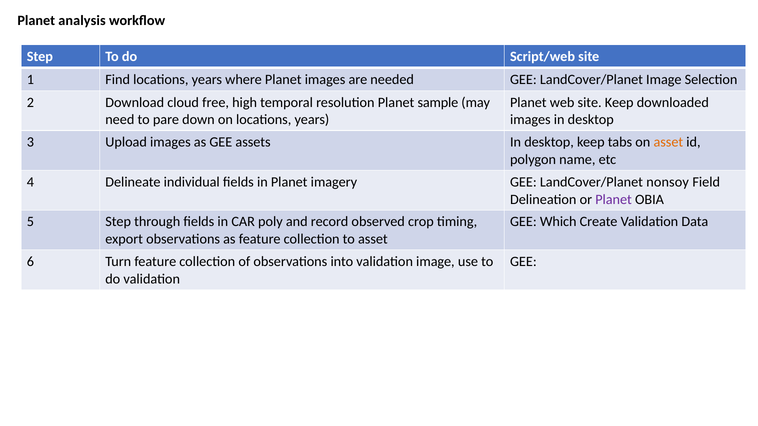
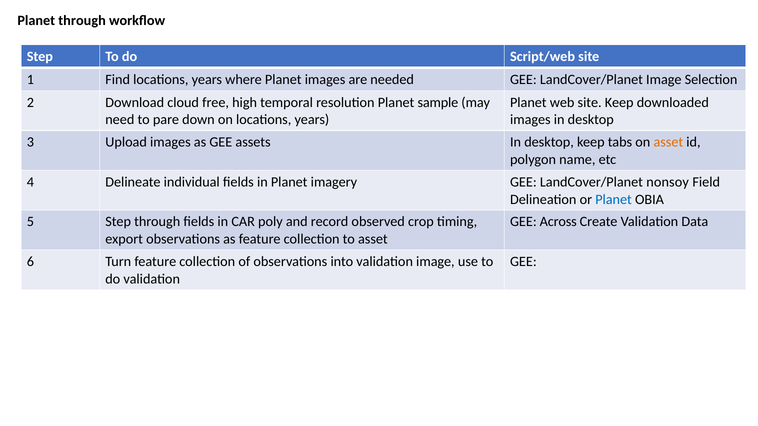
Planet analysis: analysis -> through (82, 20)
Planet colour: purple -> blue (614, 200)
Which: Which -> Across (558, 222)
